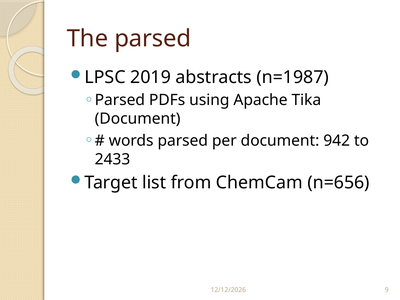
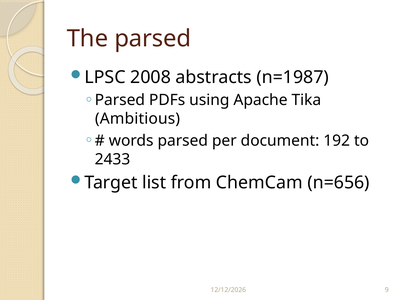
2019: 2019 -> 2008 (151, 77)
Document: Document -> Ambitious (138, 119)
942: 942 -> 192 (337, 141)
